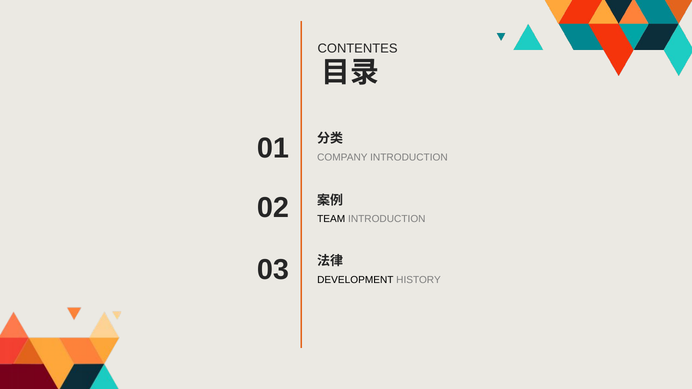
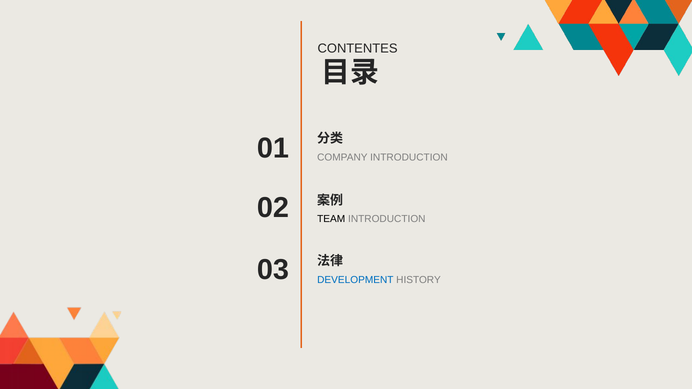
DEVELOPMENT colour: black -> blue (355, 280)
